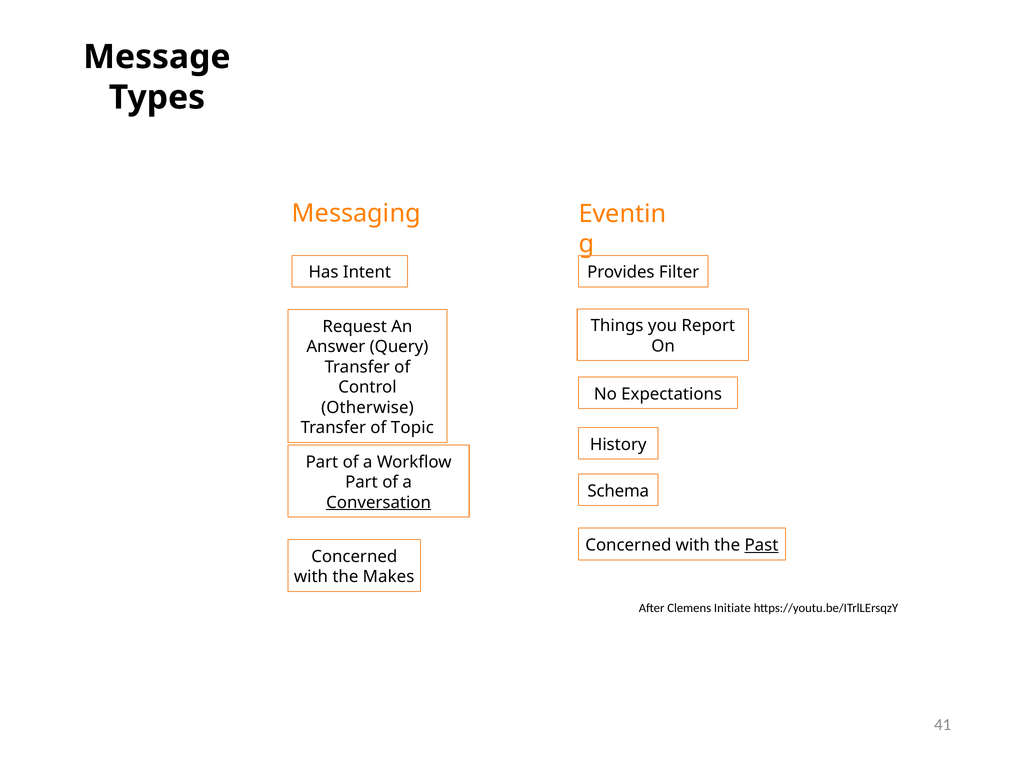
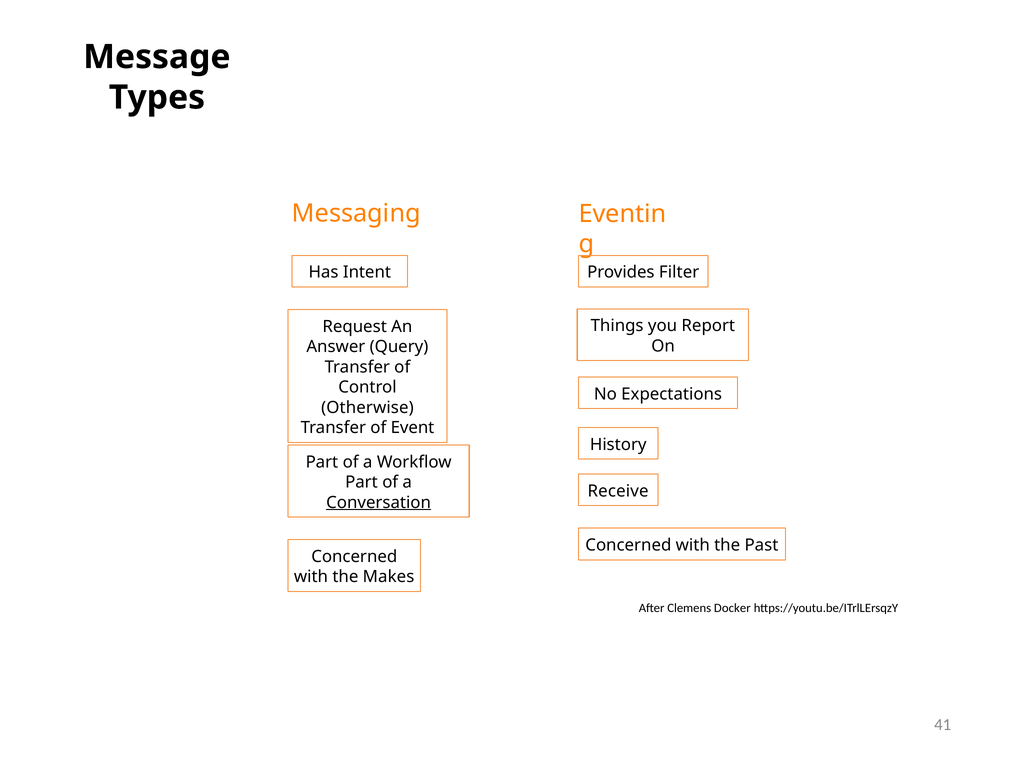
Topic: Topic -> Event (412, 428)
Schema: Schema -> Receive (618, 491)
Past underline: present -> none (761, 545)
Initiate: Initiate -> Docker (732, 608)
